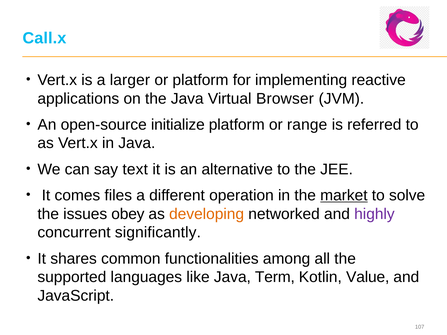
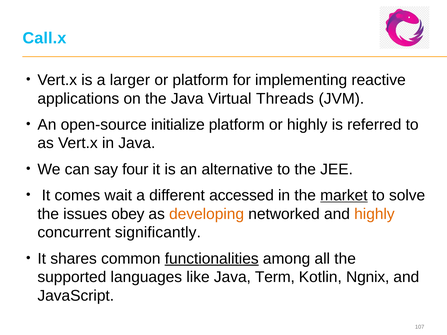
Browser: Browser -> Threads (285, 99)
or range: range -> highly (307, 125)
text: text -> four (135, 169)
files: files -> wait (118, 195)
operation: operation -> accessed (242, 195)
highly colour: purple -> orange (374, 214)
functionalities underline: none -> present (212, 259)
Value: Value -> Ngnix (368, 277)
